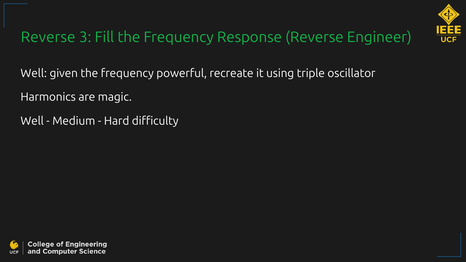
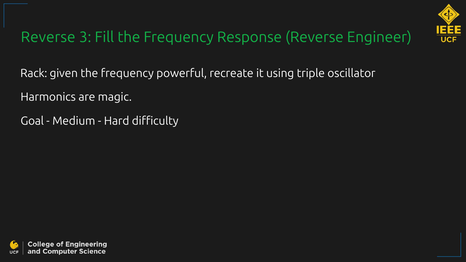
Well: Well -> Rack (34, 73)
Well: Well -> Goal (32, 121)
